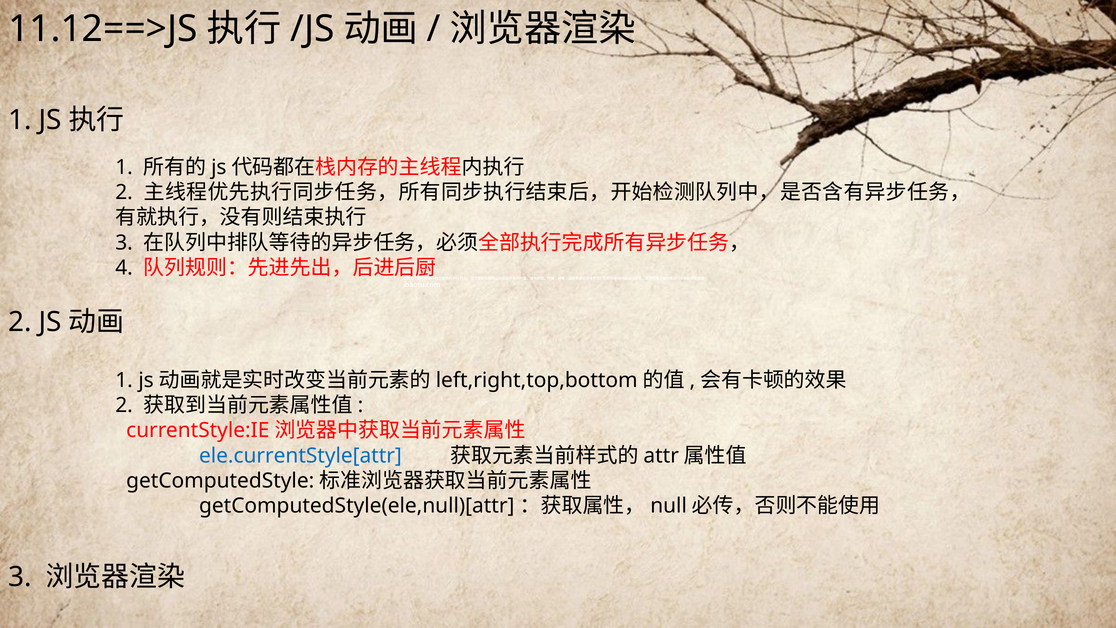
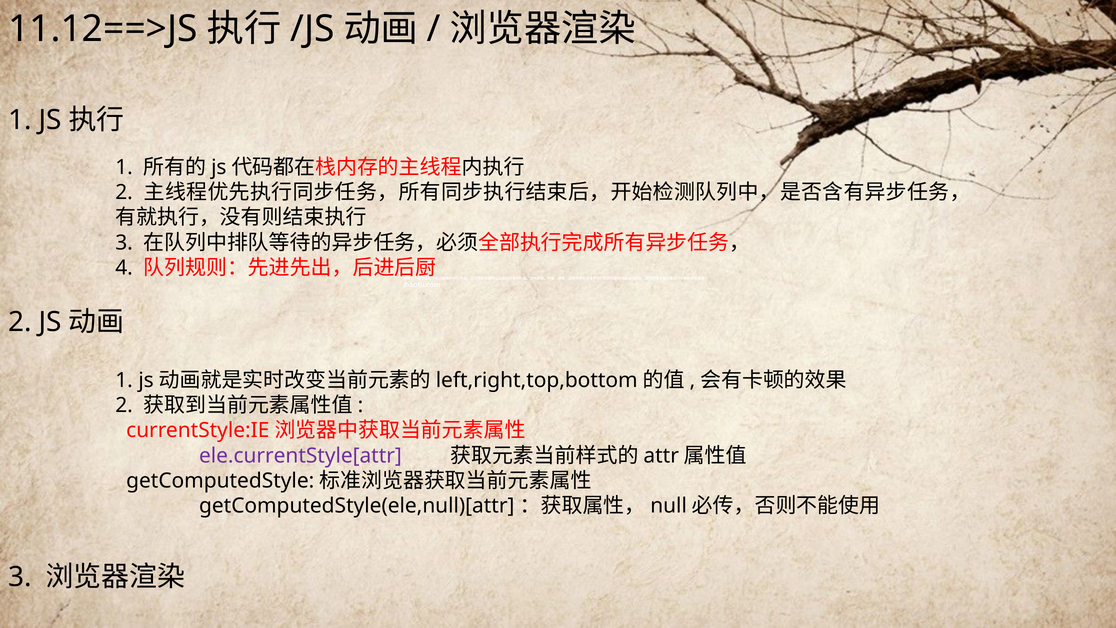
ele.currentStyle[attr colour: blue -> purple (300, 455)
